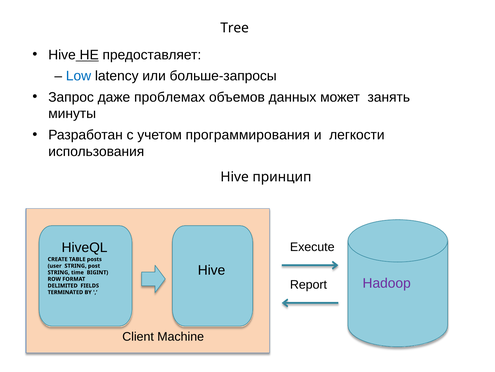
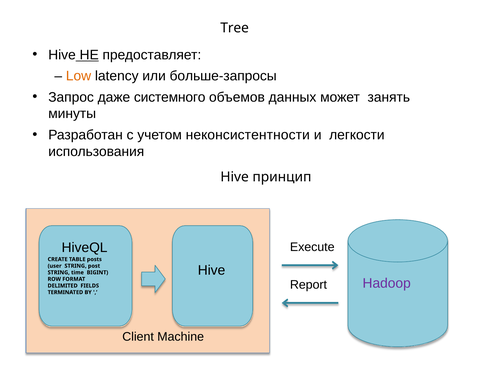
Low colour: blue -> orange (79, 76)
проблемах: проблемах -> системного (170, 97)
программирования: программирования -> неконсистентности (248, 135)
